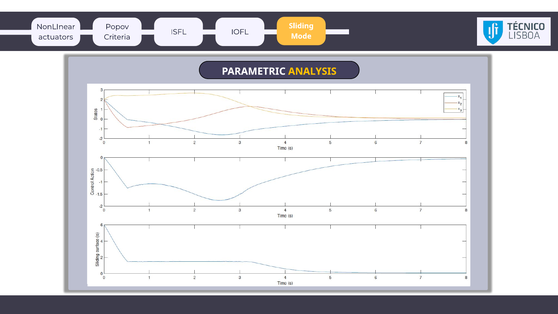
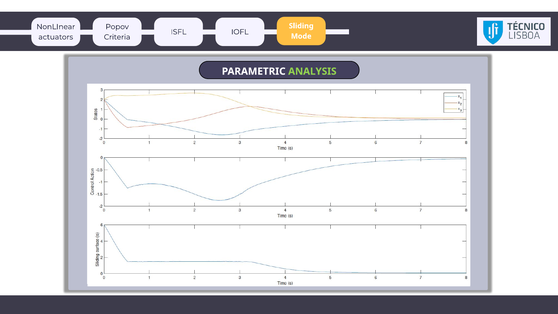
ANALYSIS colour: yellow -> light green (312, 71)
